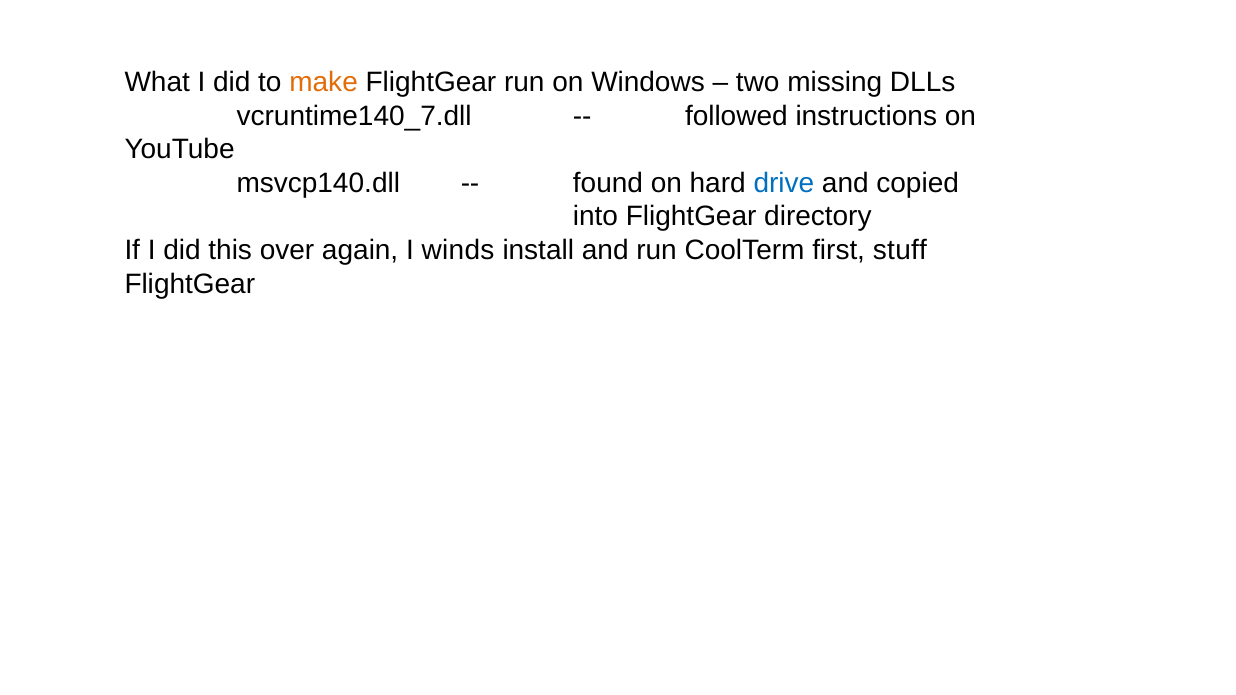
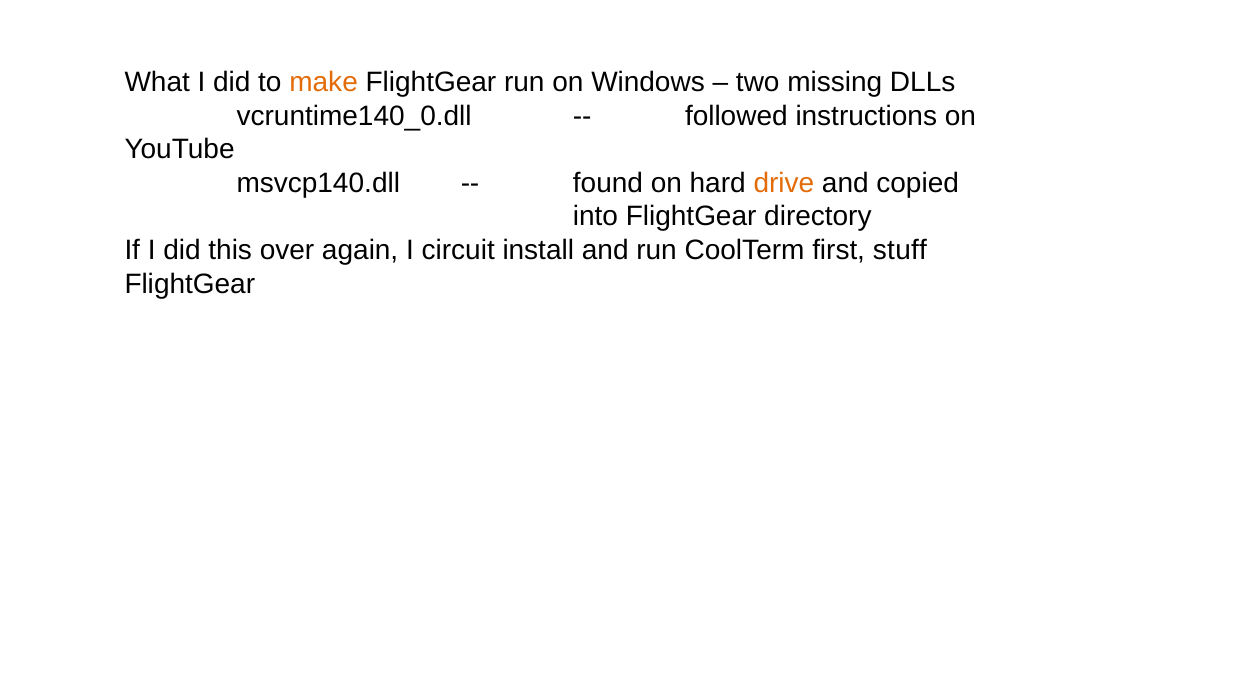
vcruntime140_7.dll: vcruntime140_7.dll -> vcruntime140_0.dll (354, 116)
drive colour: blue -> orange (784, 183)
winds: winds -> circuit (458, 250)
